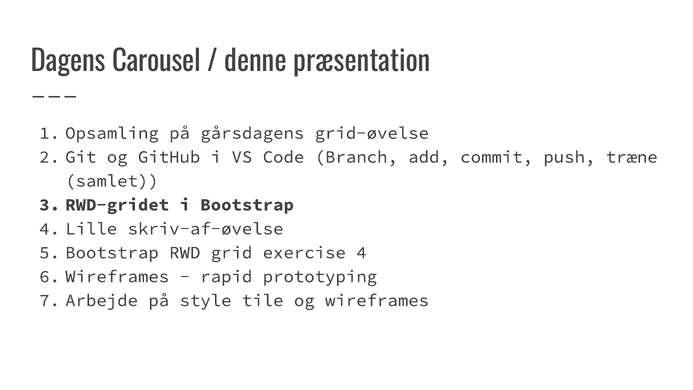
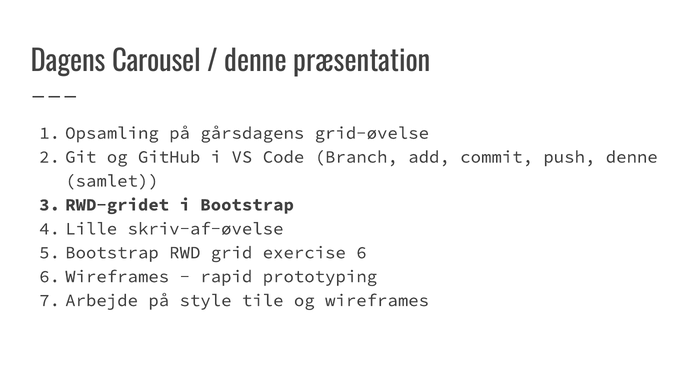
push træne: træne -> denne (632, 157)
exercise 4: 4 -> 6 (361, 252)
